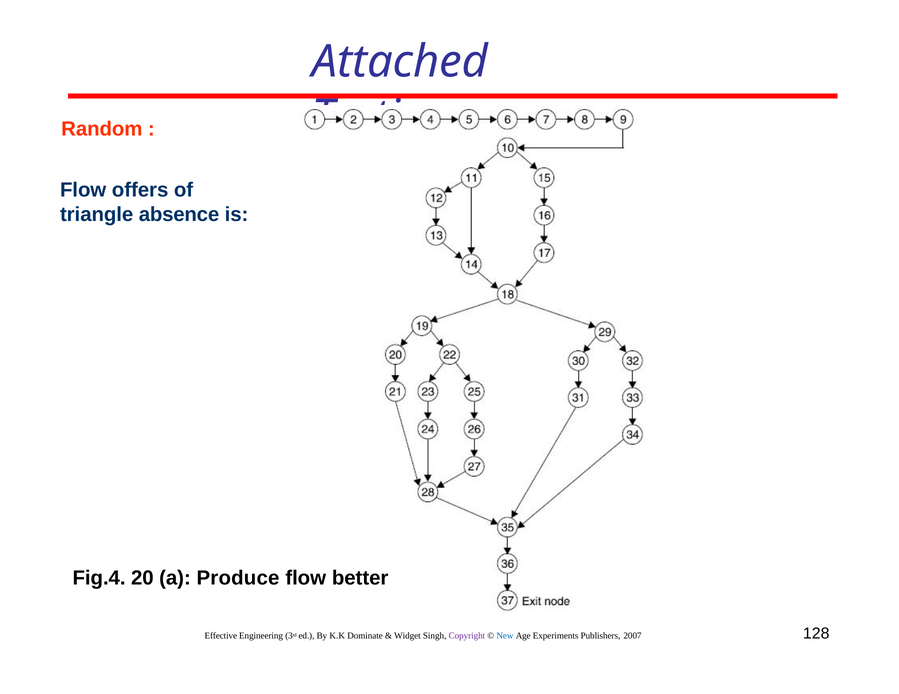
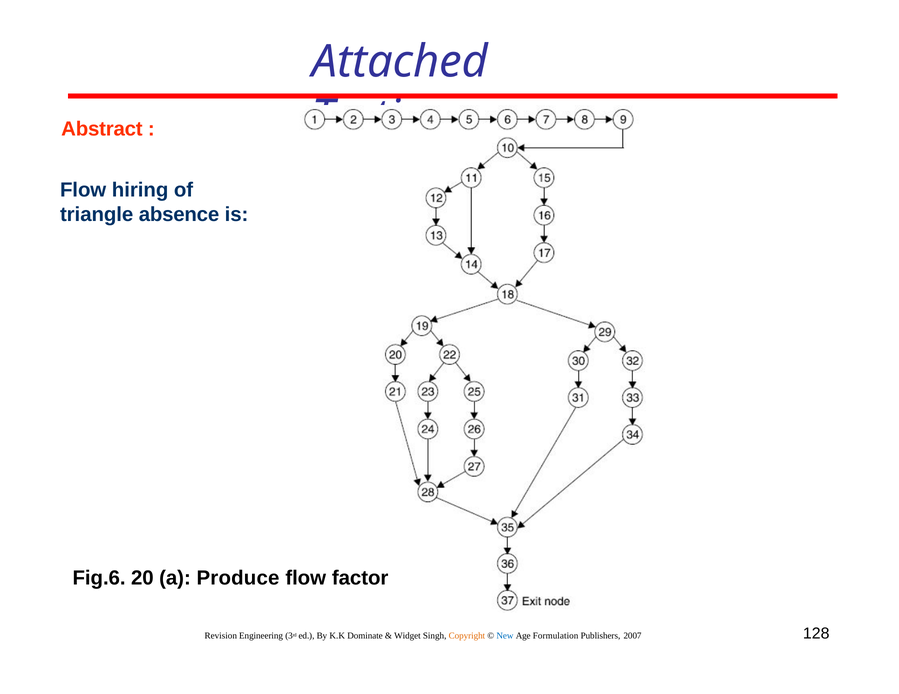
Random: Random -> Abstract (102, 129)
offers: offers -> hiring (140, 190)
Fig.4: Fig.4 -> Fig.6 (99, 578)
better: better -> factor (360, 578)
Effective: Effective -> Revision (221, 636)
Copyright colour: purple -> orange (467, 636)
Experiments: Experiments -> Formulation (556, 636)
